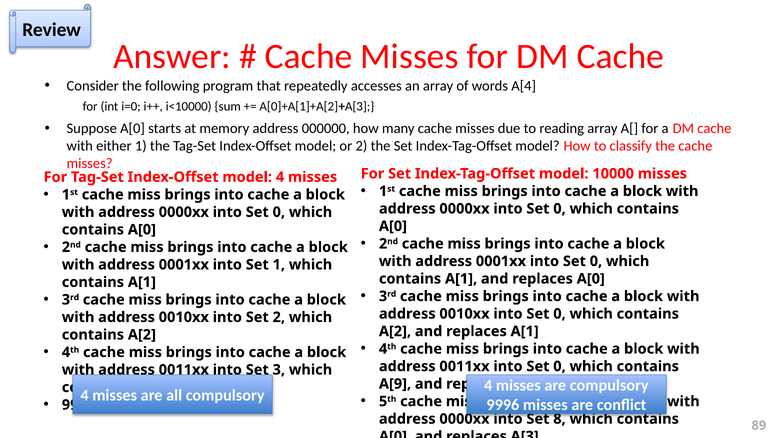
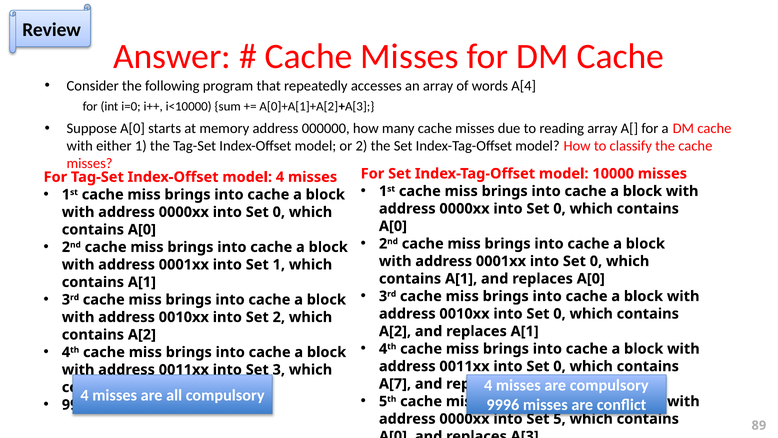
A[9: A[9 -> A[7 (395, 384)
8: 8 -> 5 (559, 419)
